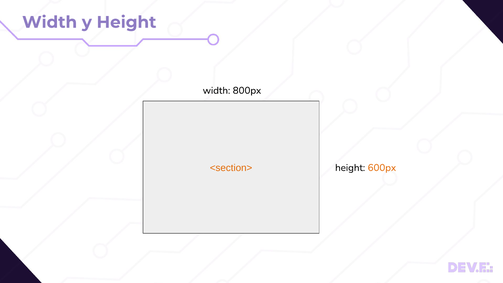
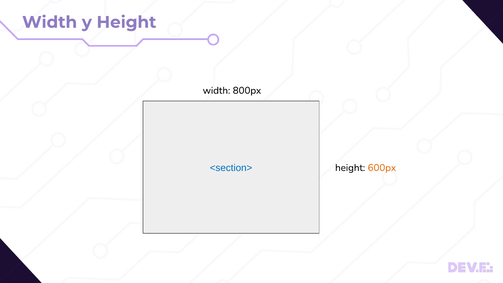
<section> colour: orange -> blue (231, 168)
